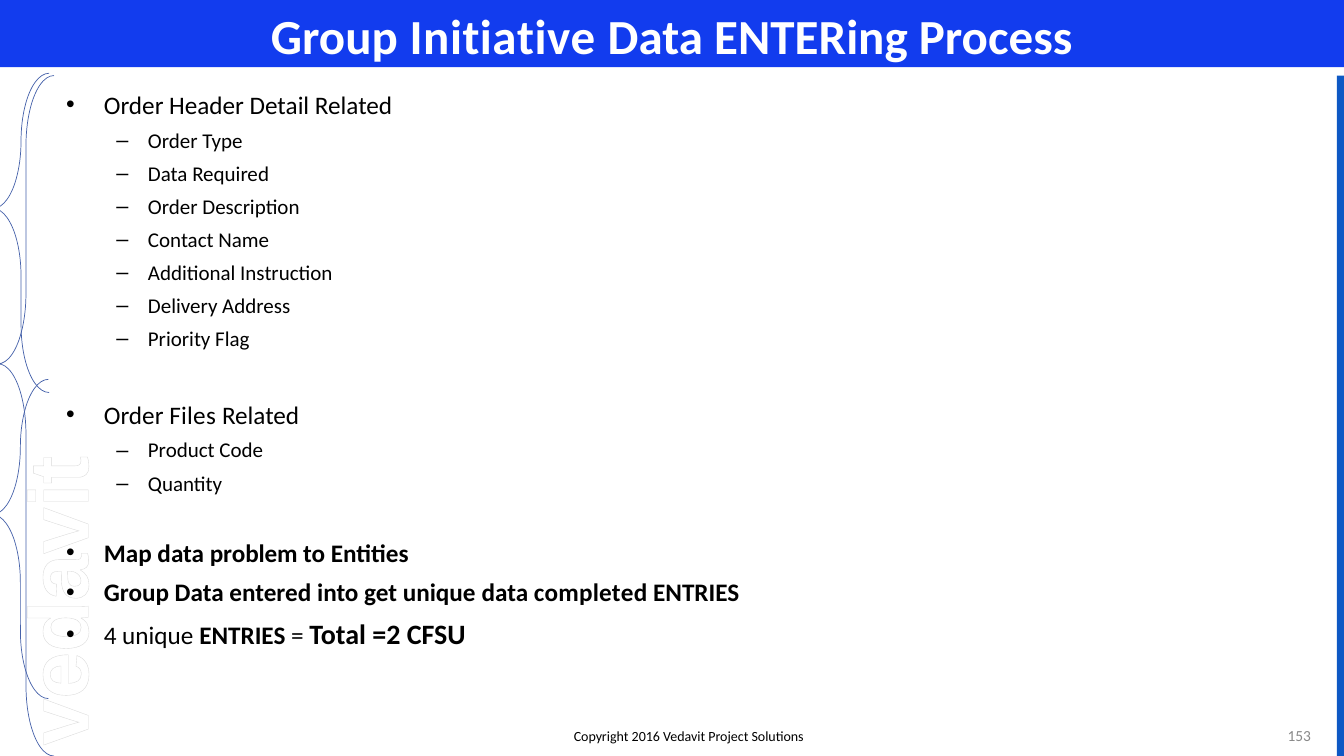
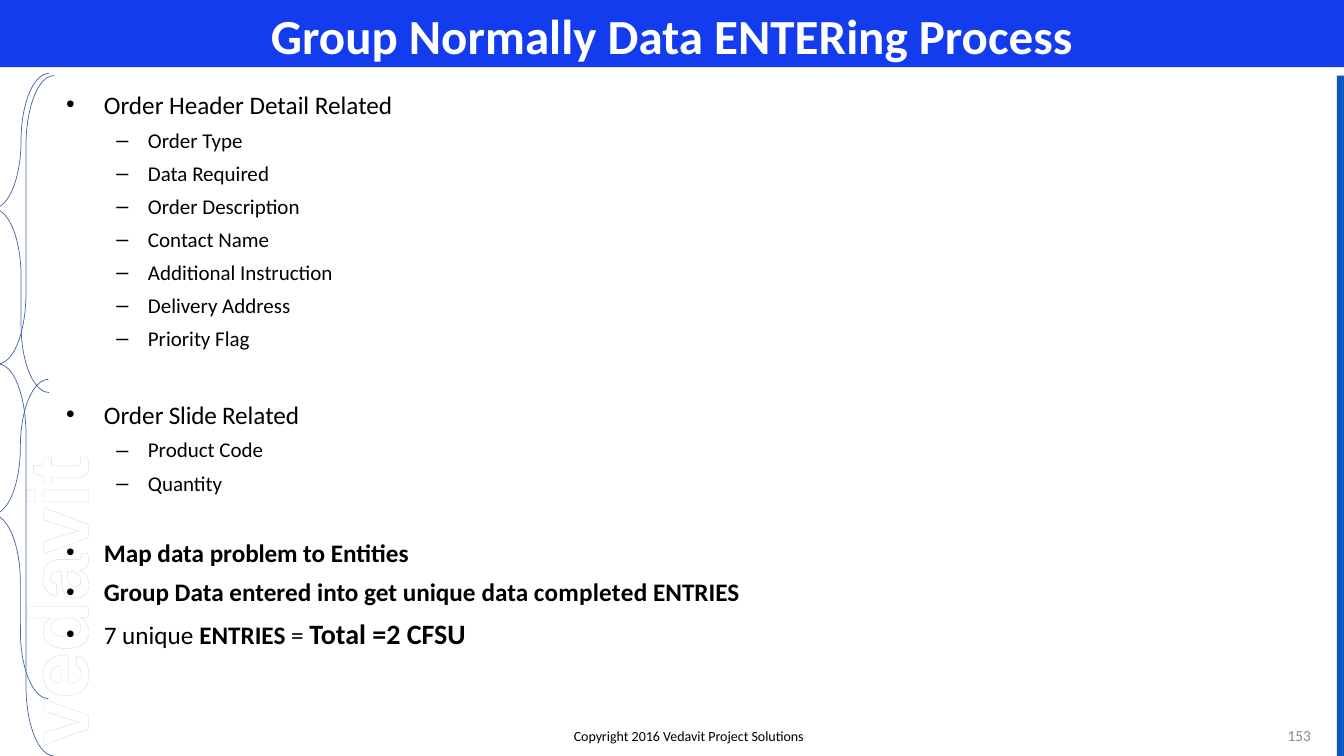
Initiative: Initiative -> Normally (503, 38)
Files: Files -> Slide (193, 416)
4: 4 -> 7 (110, 636)
